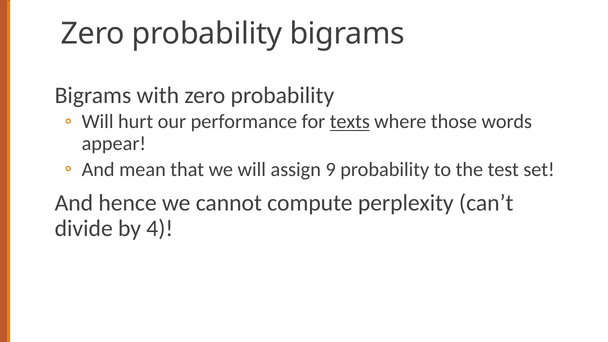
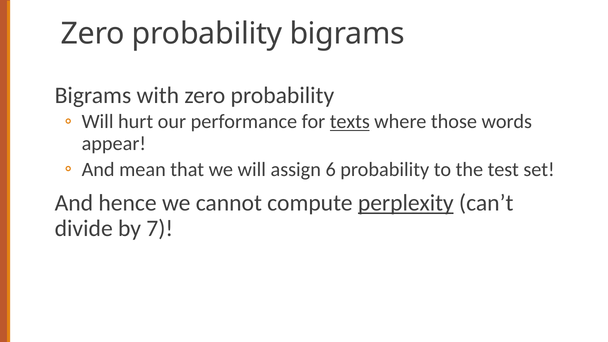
9: 9 -> 6 (331, 169)
perplexity underline: none -> present (406, 203)
4: 4 -> 7 (160, 229)
